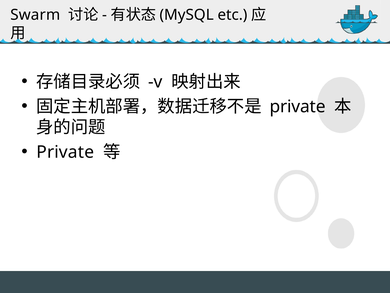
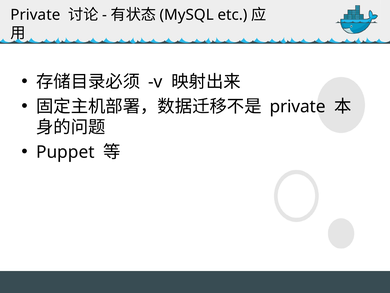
Swarm: Swarm -> Private (35, 15)
Private: Private -> Puppet (65, 152)
